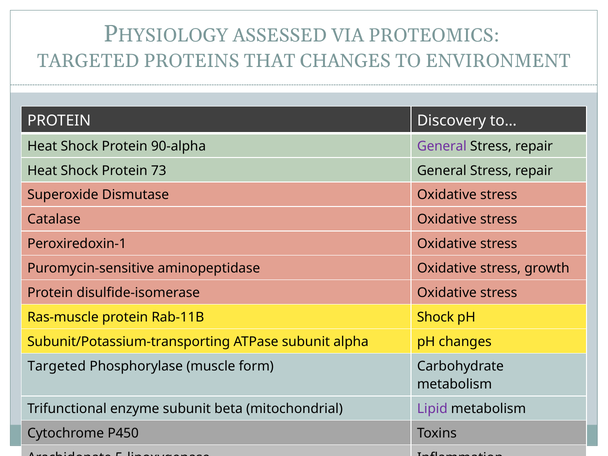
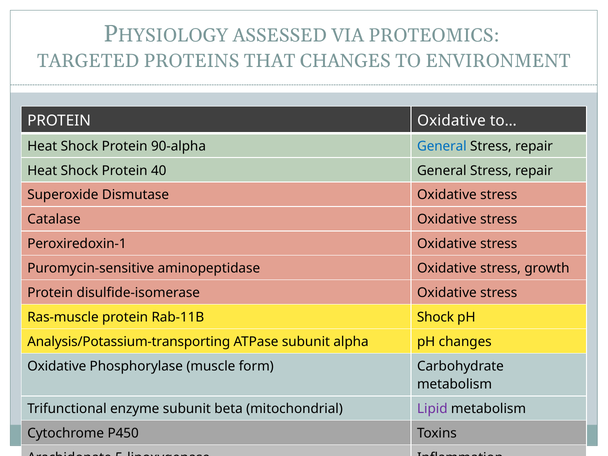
PROTEIN Discovery: Discovery -> Oxidative (451, 121)
General colour: purple -> blue (442, 146)
73: 73 -> 40 (159, 171)
Subunit/Potassium-transporting: Subunit/Potassium-transporting -> Analysis/Potassium-transporting (129, 342)
Targeted: Targeted -> Oxidative (57, 366)
